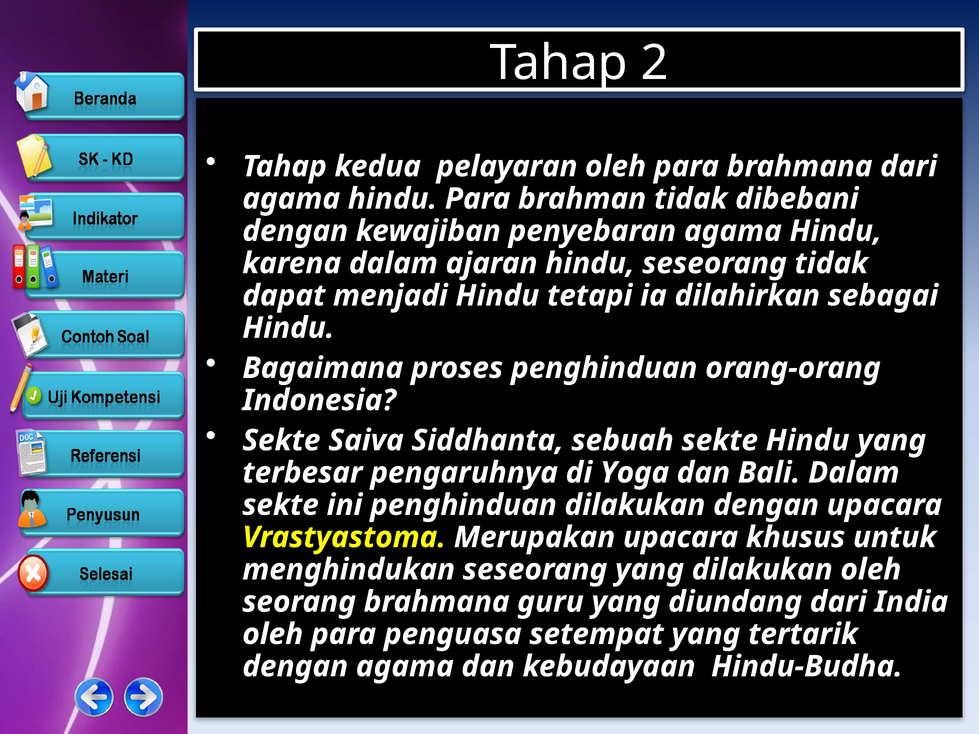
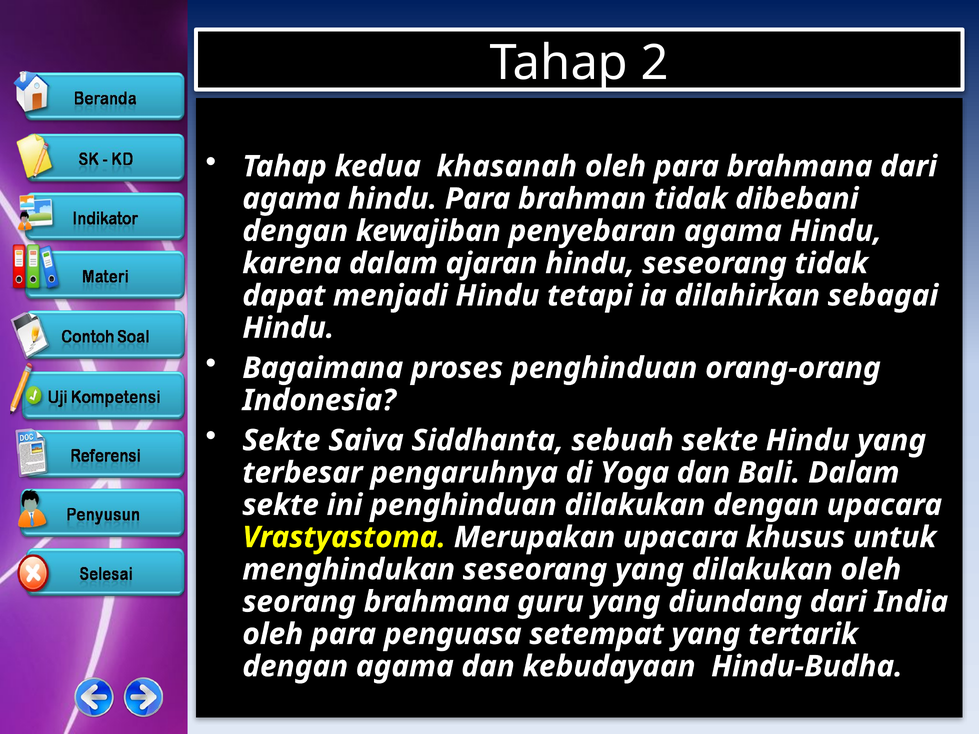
pelayaran: pelayaran -> khasanah (507, 167)
